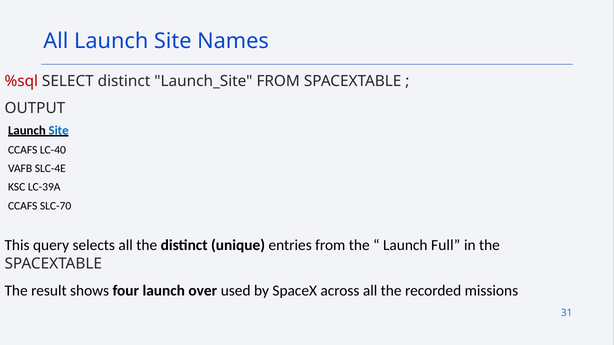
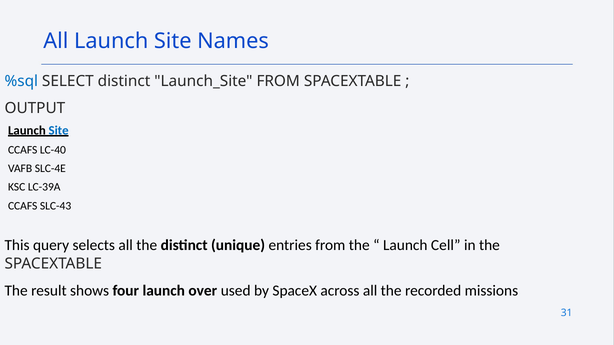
%sql colour: red -> blue (21, 81)
SLC-70: SLC-70 -> SLC-43 (56, 206)
Full: Full -> Cell (446, 245)
